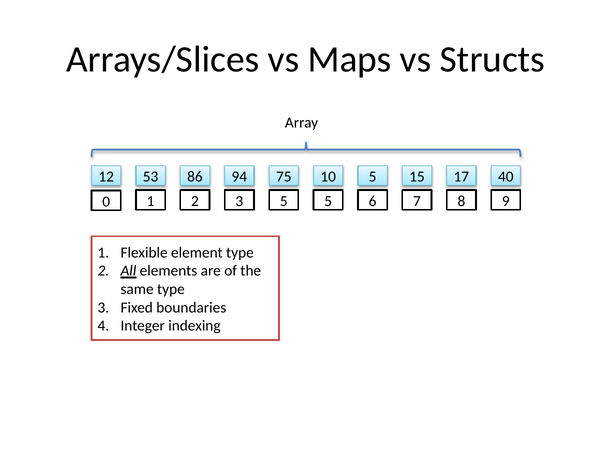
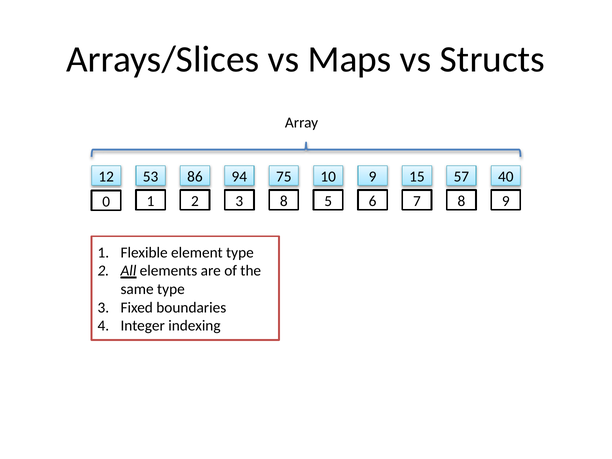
10 5: 5 -> 9 (373, 177)
17: 17 -> 57 (461, 177)
3 5: 5 -> 8 (284, 201)
